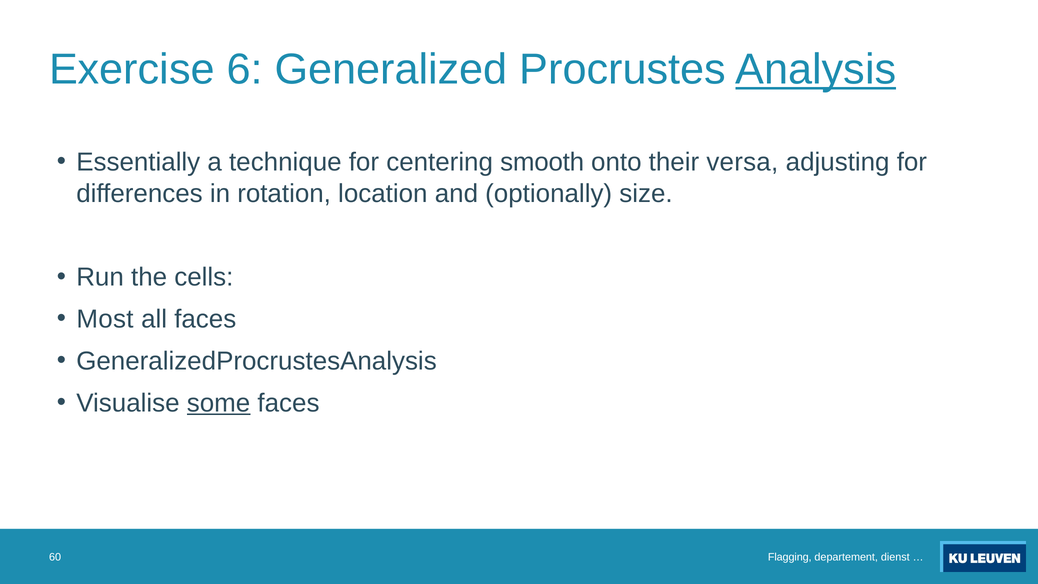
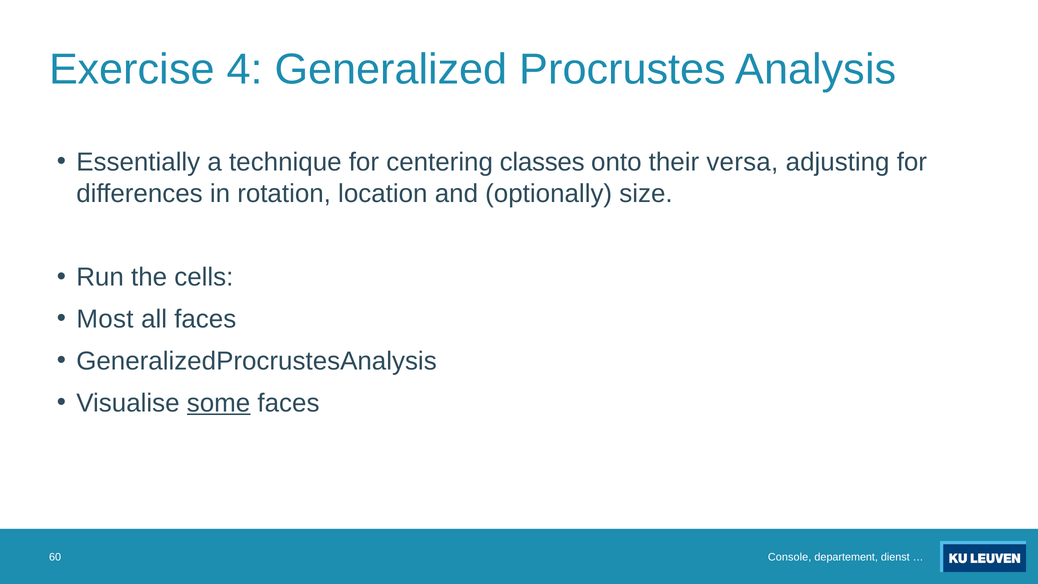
6: 6 -> 4 (245, 70)
Analysis underline: present -> none (816, 70)
smooth: smooth -> classes (542, 162)
Flagging: Flagging -> Console (790, 557)
